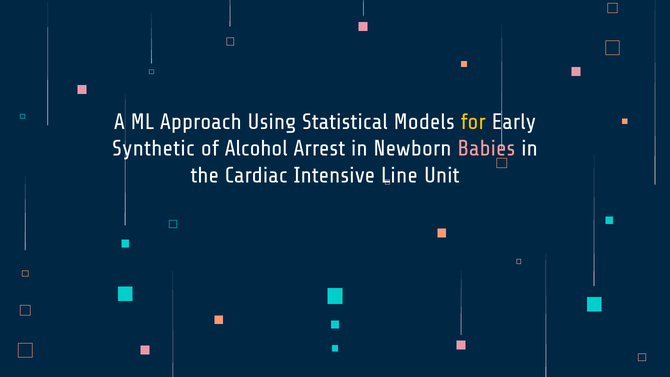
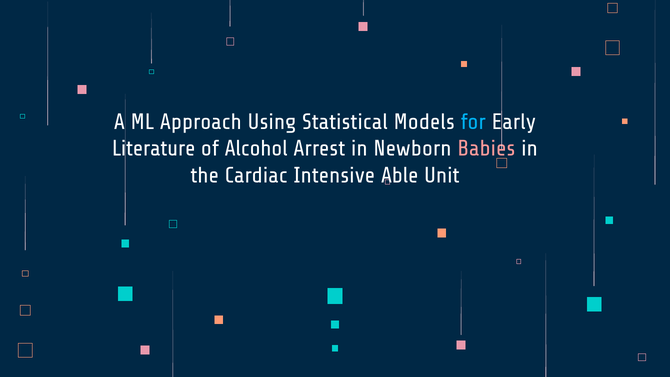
for colour: yellow -> light blue (473, 122)
Synthetic: Synthetic -> Literature (154, 148)
Line: Line -> Able (400, 175)
